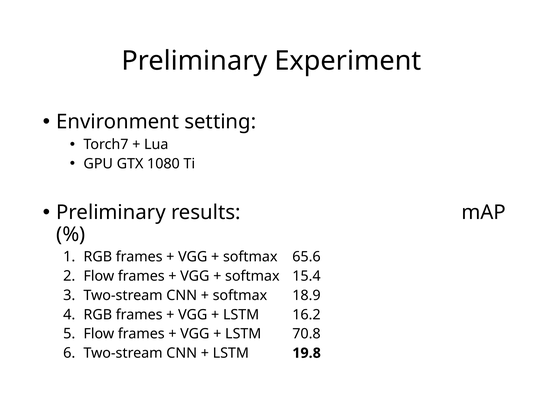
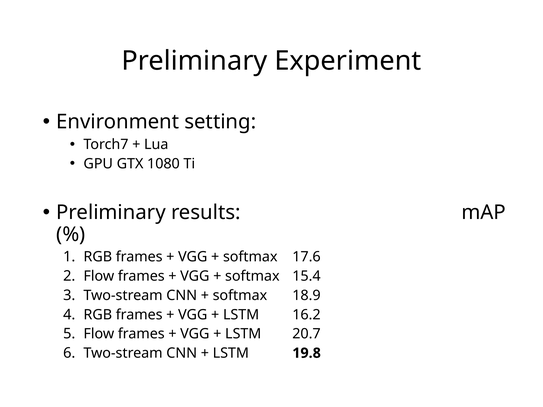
65.6: 65.6 -> 17.6 (307, 257)
70.8: 70.8 -> 20.7 (307, 334)
